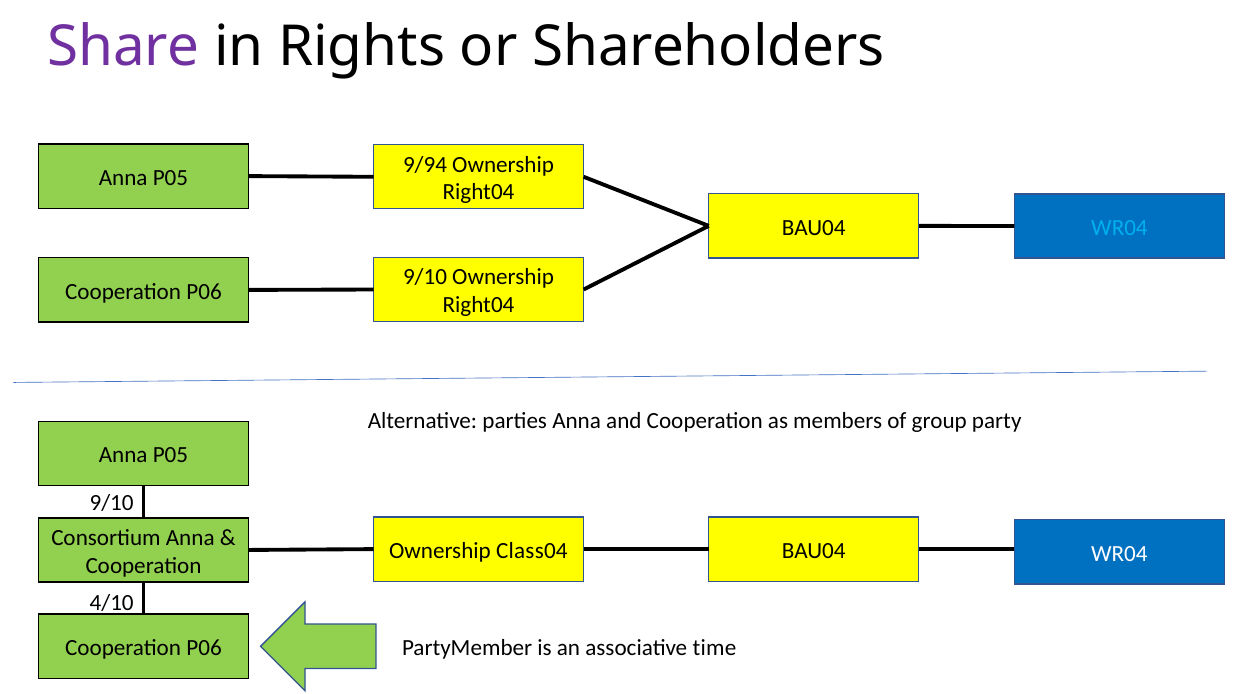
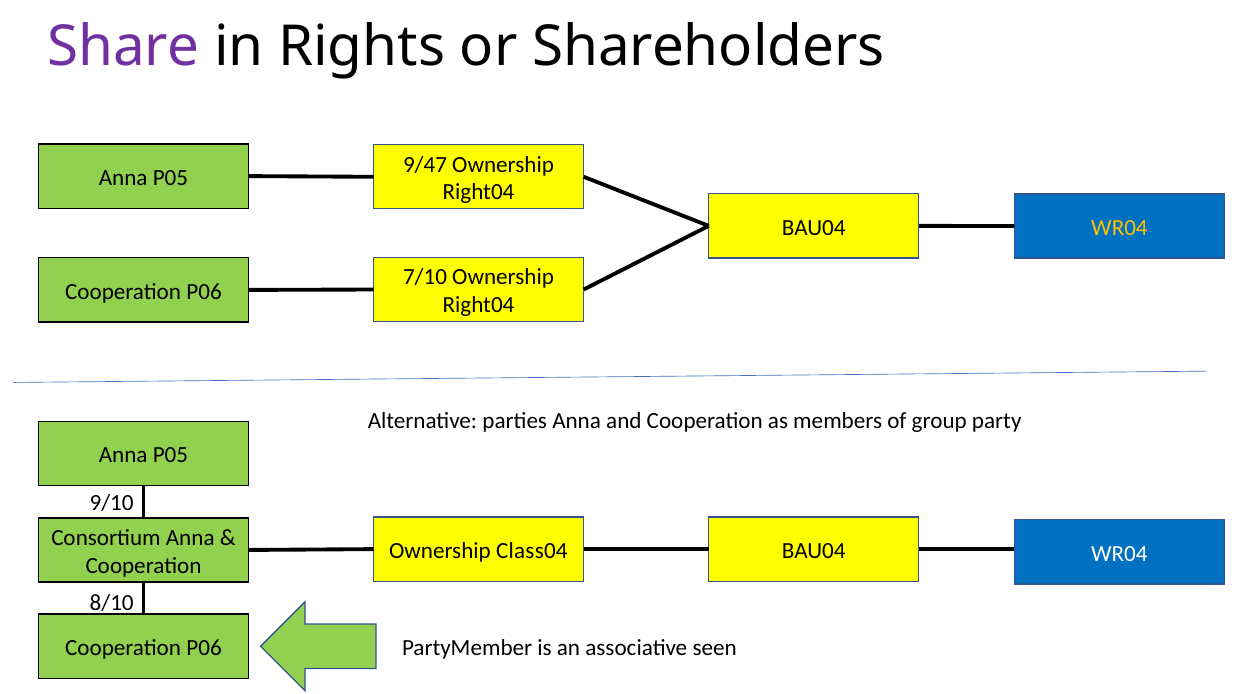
9/94: 9/94 -> 9/47 (425, 165)
WR04 colour: light blue -> yellow (1119, 228)
9/10: 9/10 -> 7/10 (425, 277)
4/10: 4/10 -> 8/10 (112, 603)
time: time -> seen (715, 648)
